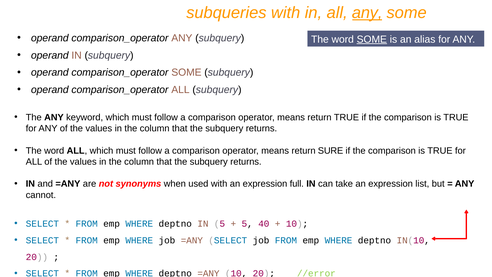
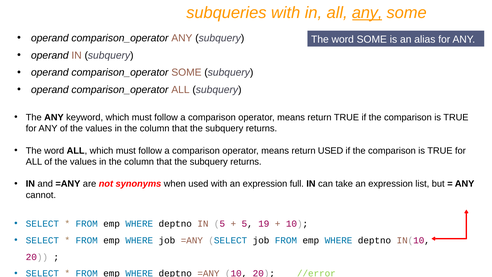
SOME underline: present -> none (372, 39)
return SURE: SURE -> USED (331, 151)
40: 40 -> 19 (264, 224)
